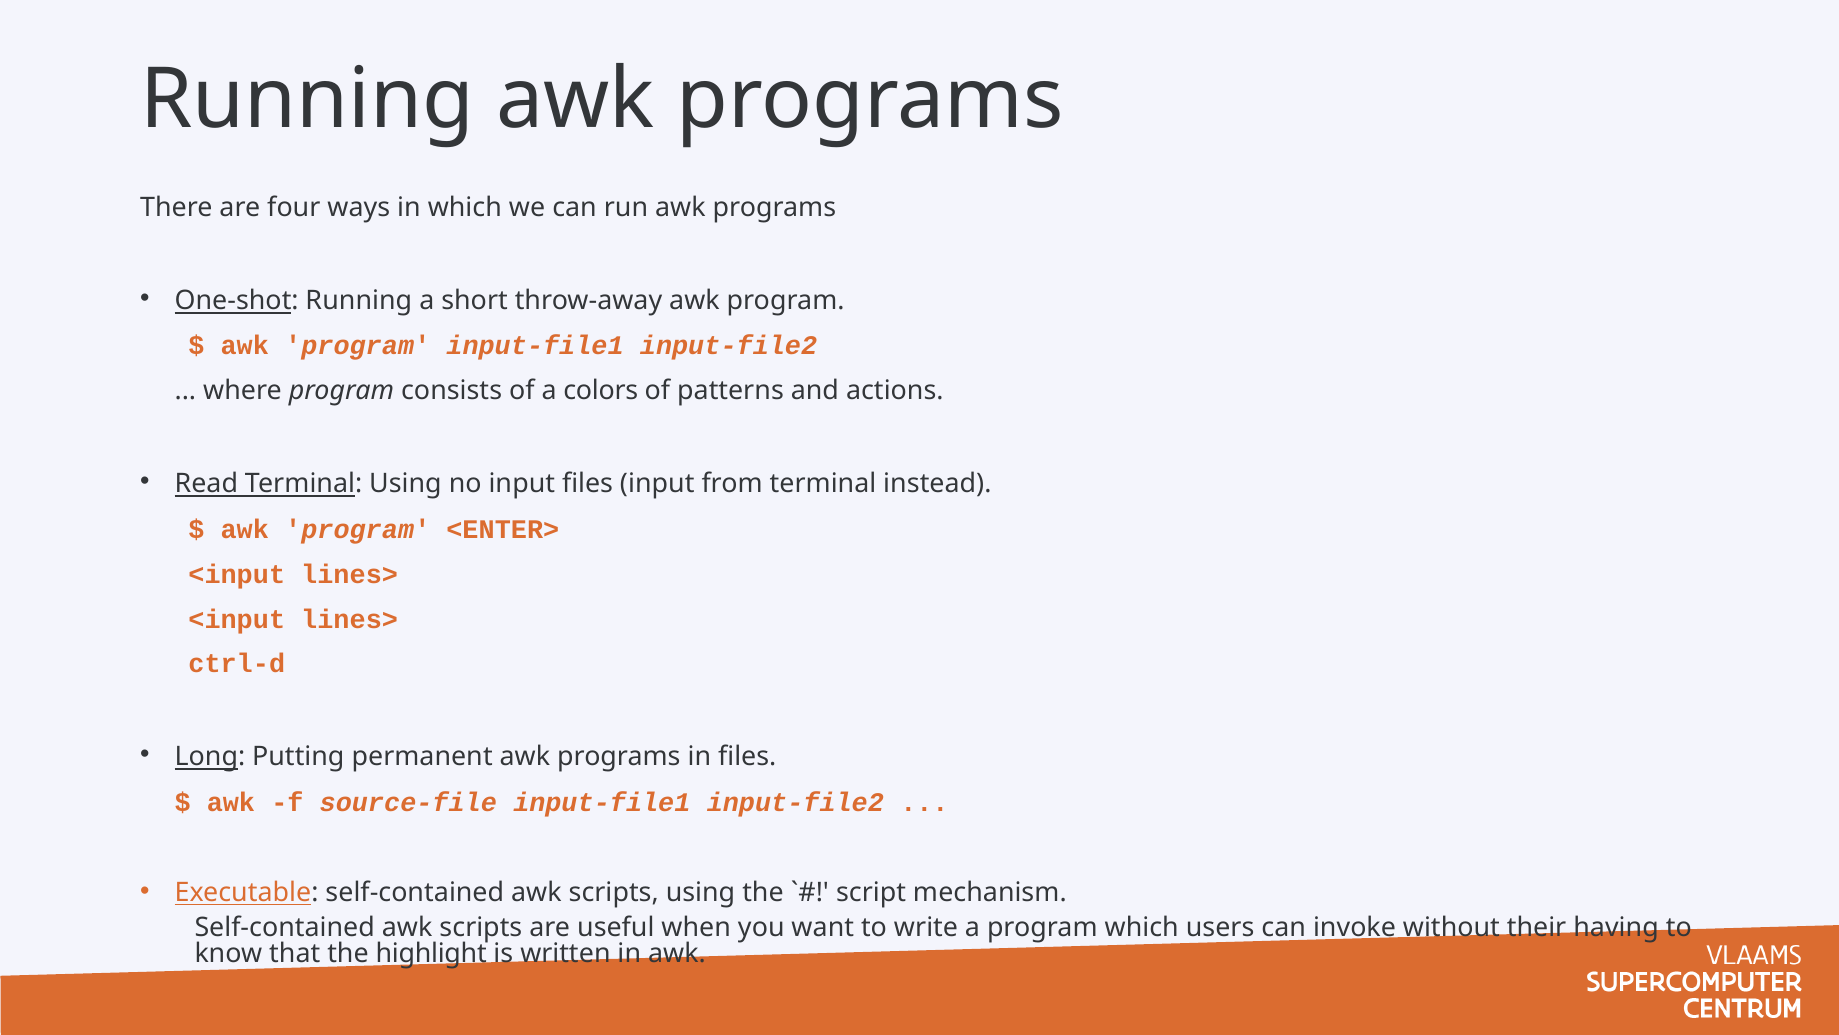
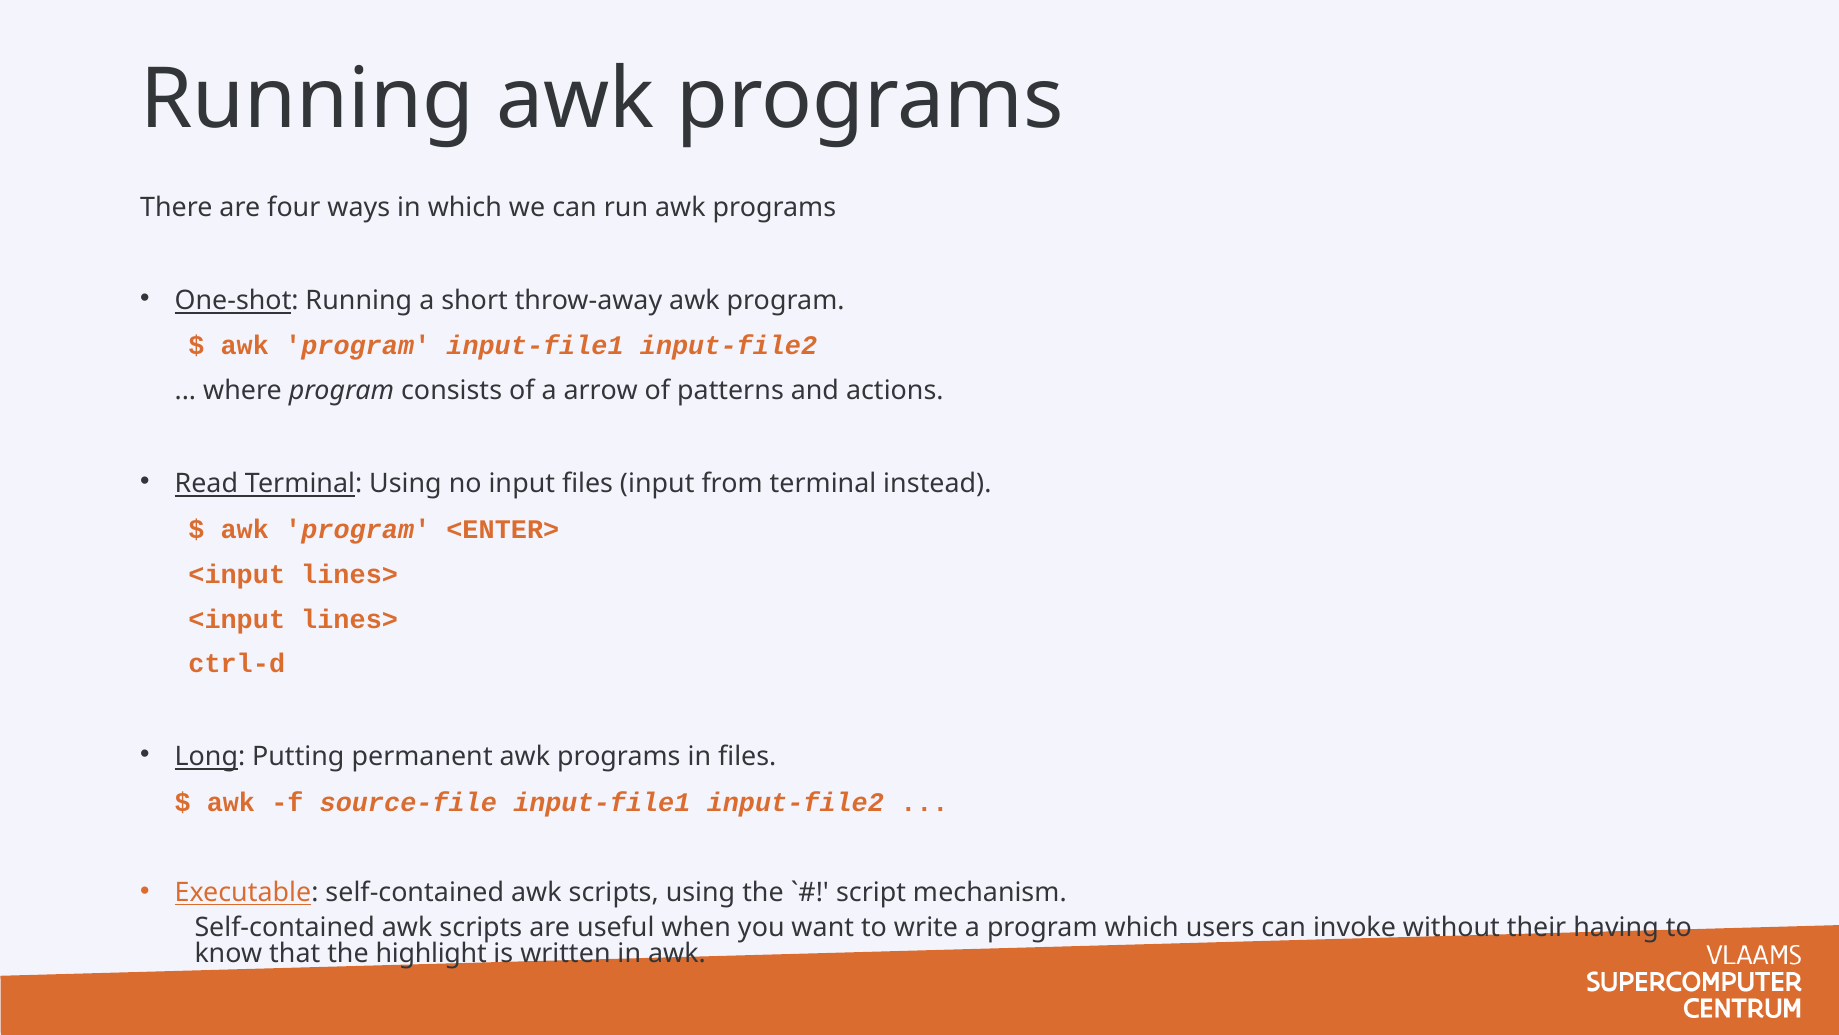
colors: colors -> arrow (601, 391)
